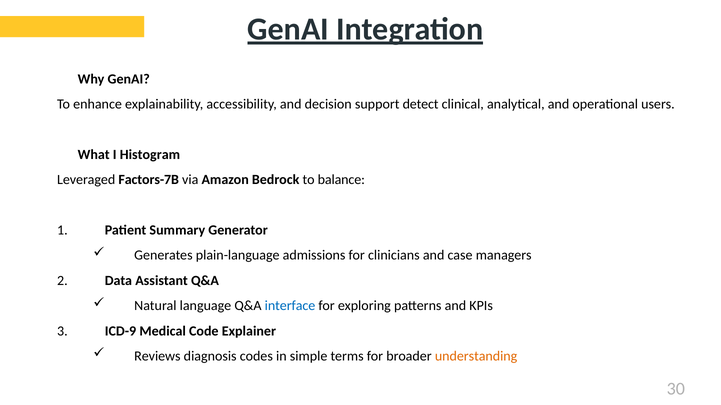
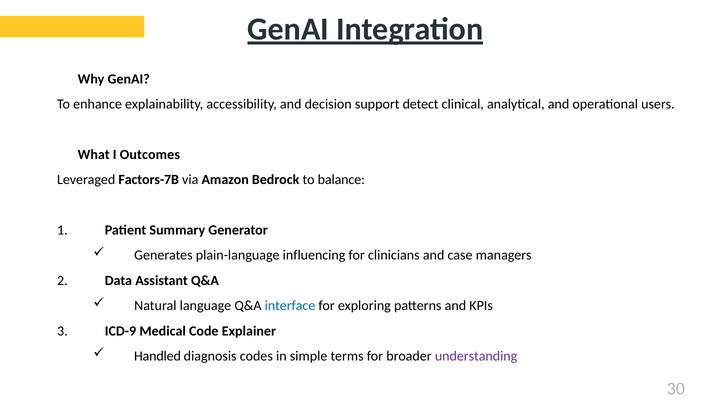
Histogram: Histogram -> Outcomes (150, 155)
admissions: admissions -> influencing (314, 256)
Reviews: Reviews -> Handled (157, 357)
understanding colour: orange -> purple (476, 357)
